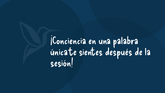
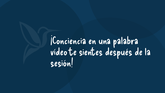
única: única -> vídeo (59, 52)
